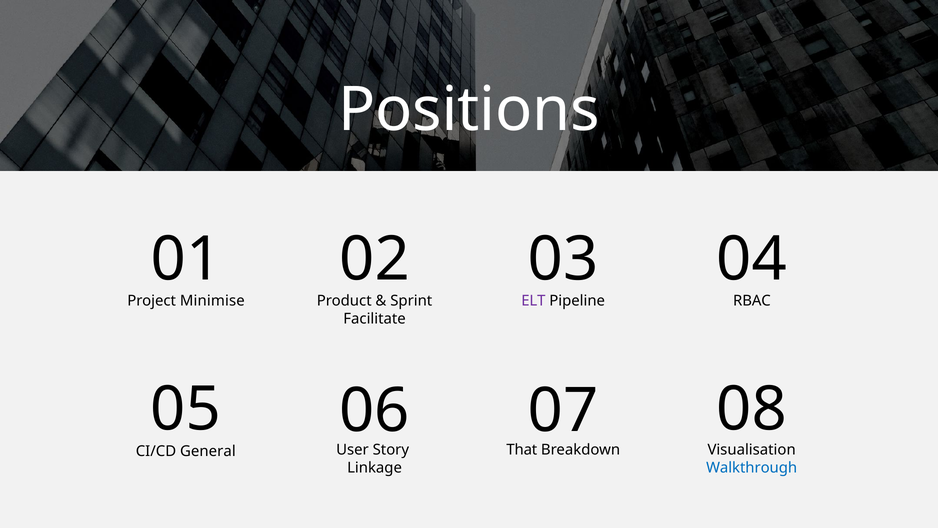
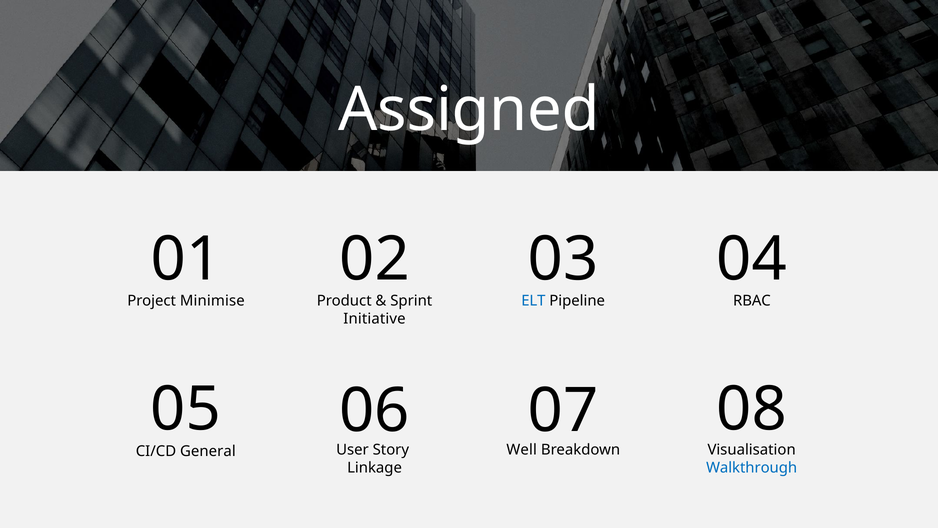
Positions: Positions -> Assigned (469, 110)
ELT colour: purple -> blue (533, 301)
Facilitate: Facilitate -> Initiative (374, 319)
That: That -> Well (522, 450)
